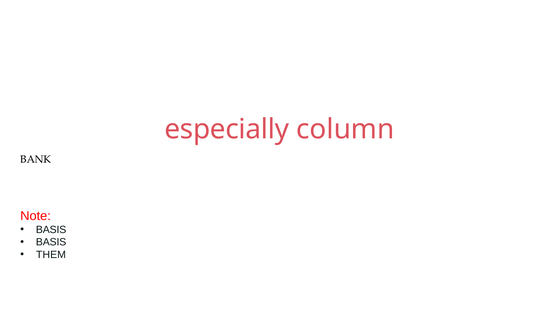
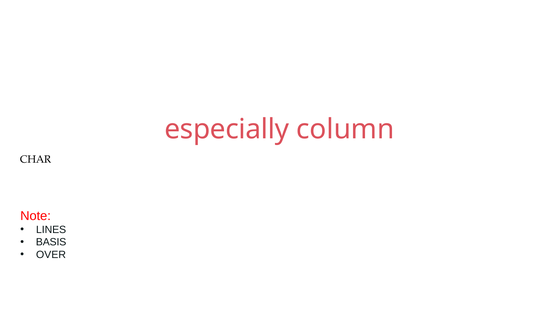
BANK: BANK -> CHAR (36, 160)
BASIS: BASIS -> LINES (51, 230)
THEM: THEM -> OVER (51, 255)
